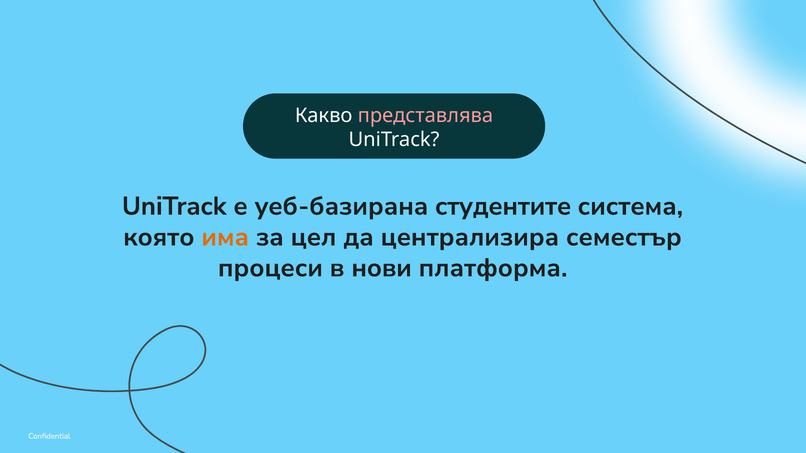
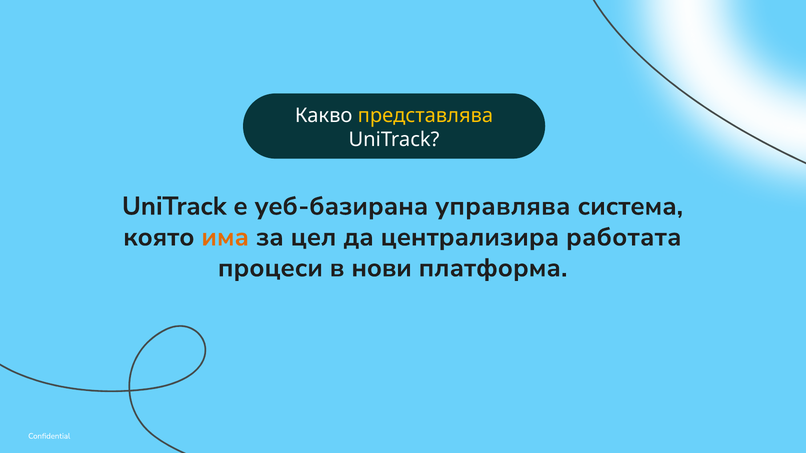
представлява colour: pink -> yellow (425, 115)
студентите: студентите -> управлява (503, 206)
семестър: семестър -> работата (624, 237)
